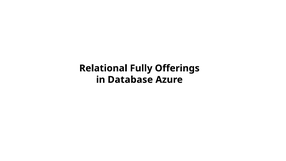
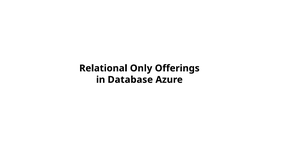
Fully: Fully -> Only (141, 68)
